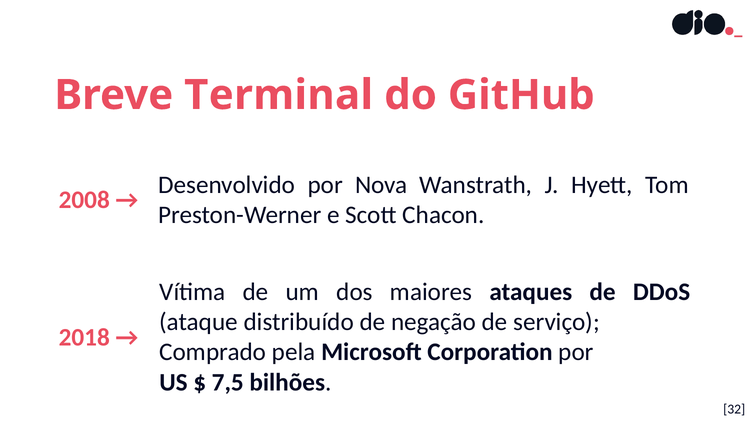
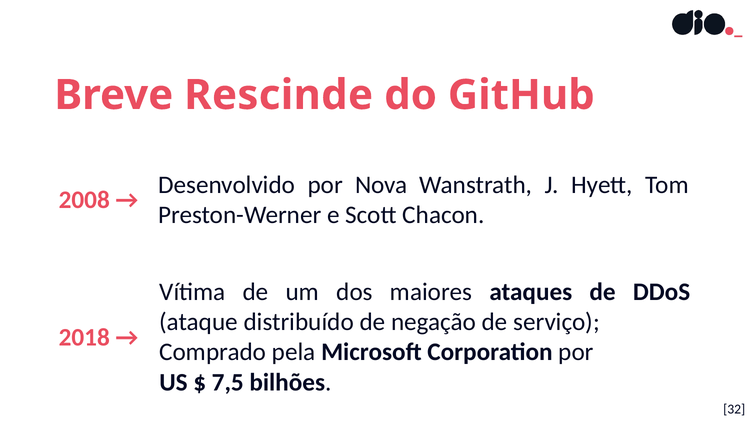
Terminal: Terminal -> Rescinde (279, 95)
